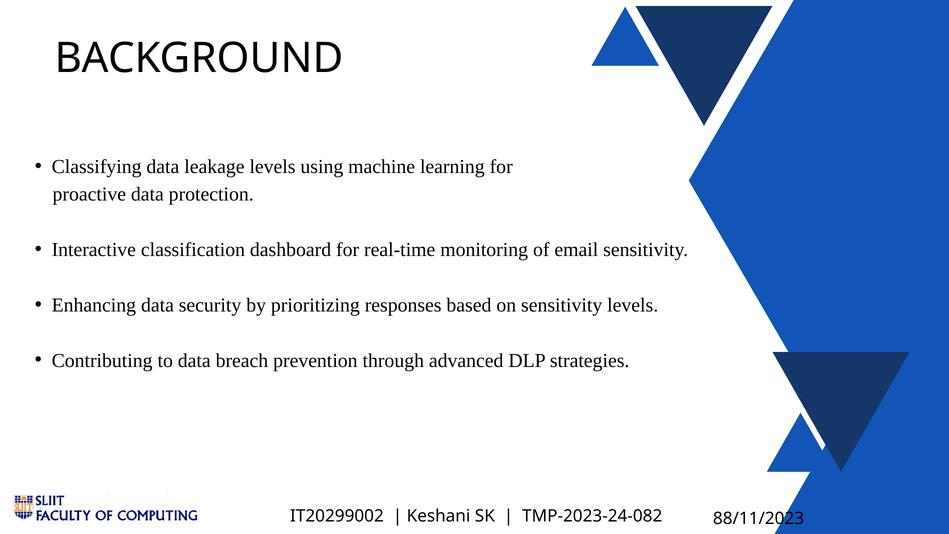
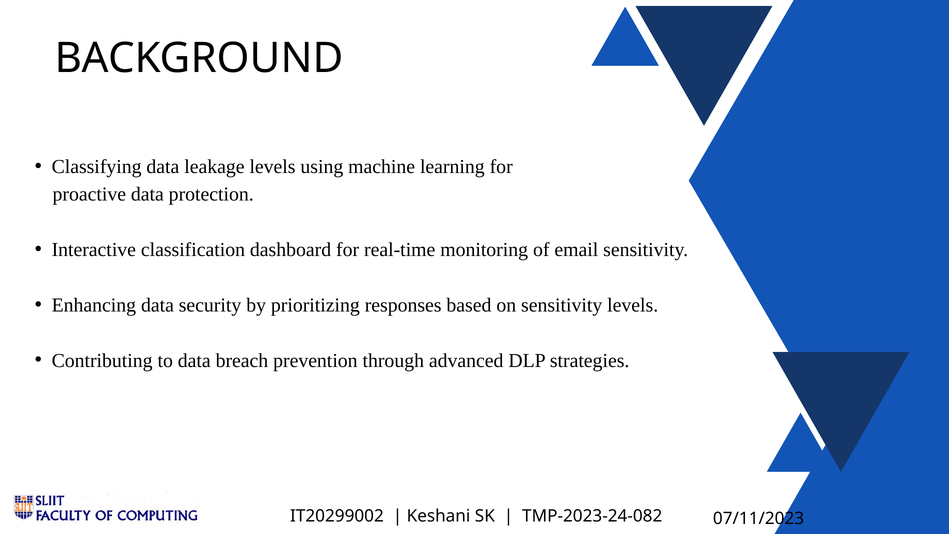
88/11/2023: 88/11/2023 -> 07/11/2023 (759, 518)
